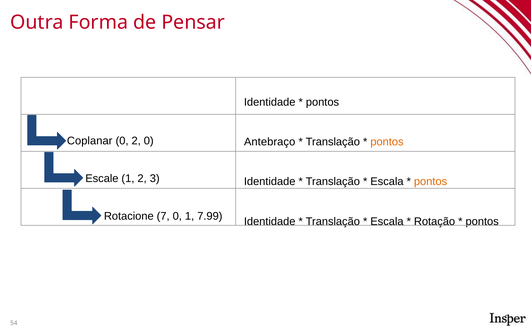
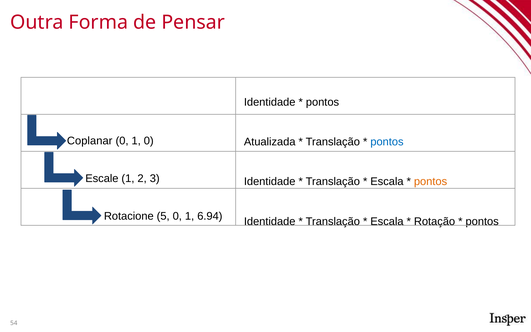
2: 2 -> 1 (136, 141)
Antebraço: Antebraço -> Atualizada (270, 142)
pontos colour: orange -> blue (387, 142)
7: 7 -> 5 (163, 216)
7.99: 7.99 -> 6.94 (210, 216)
